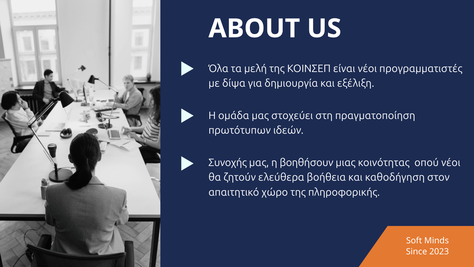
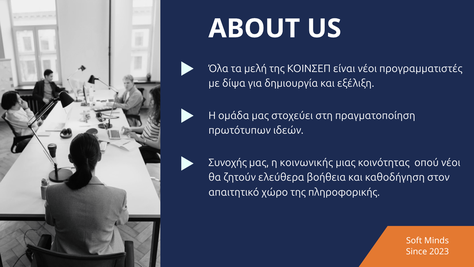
βοηθήσουν: βοηθήσουν -> κοινωνικής (306, 163)
